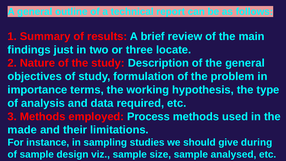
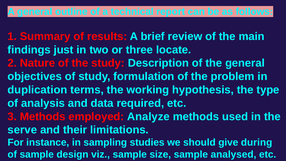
importance: importance -> duplication (37, 90)
Process: Process -> Analyze (148, 116)
made: made -> serve (22, 130)
